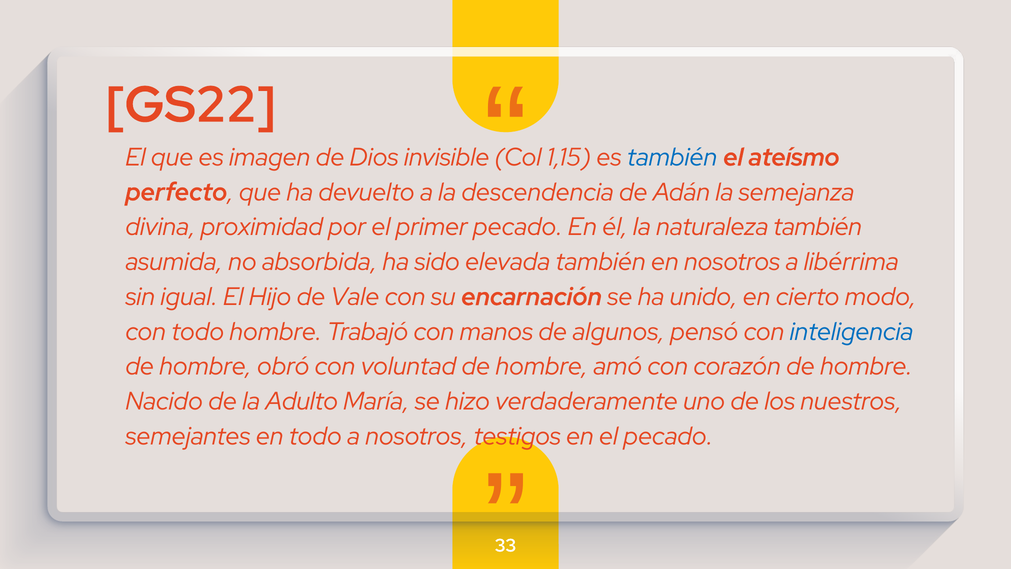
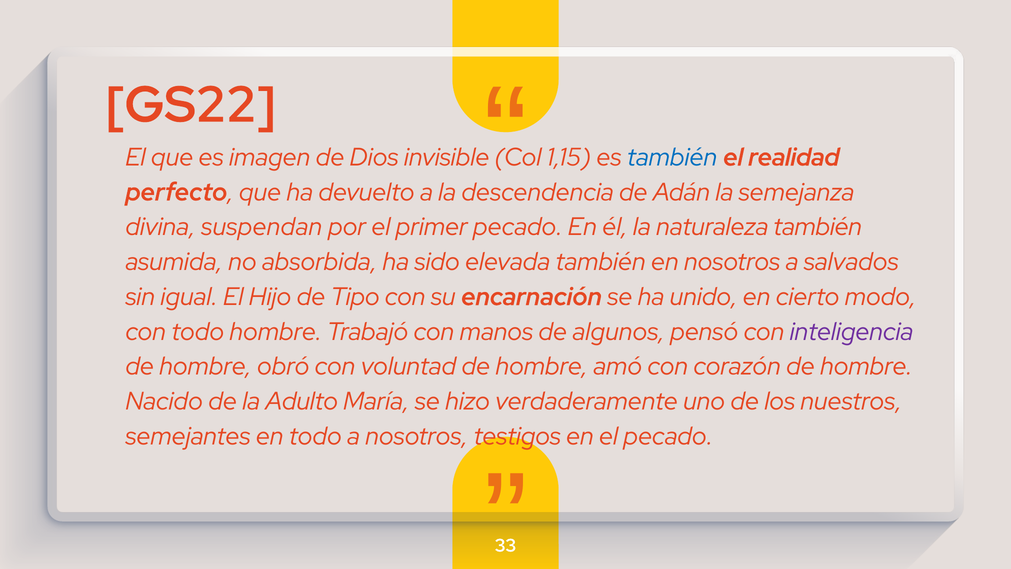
ateísmo: ateísmo -> realidad (794, 157)
proximidad: proximidad -> suspendan (262, 227)
libérrima: libérrima -> salvados (851, 262)
Vale: Vale -> Tipo (355, 297)
inteligencia colour: blue -> purple (851, 332)
